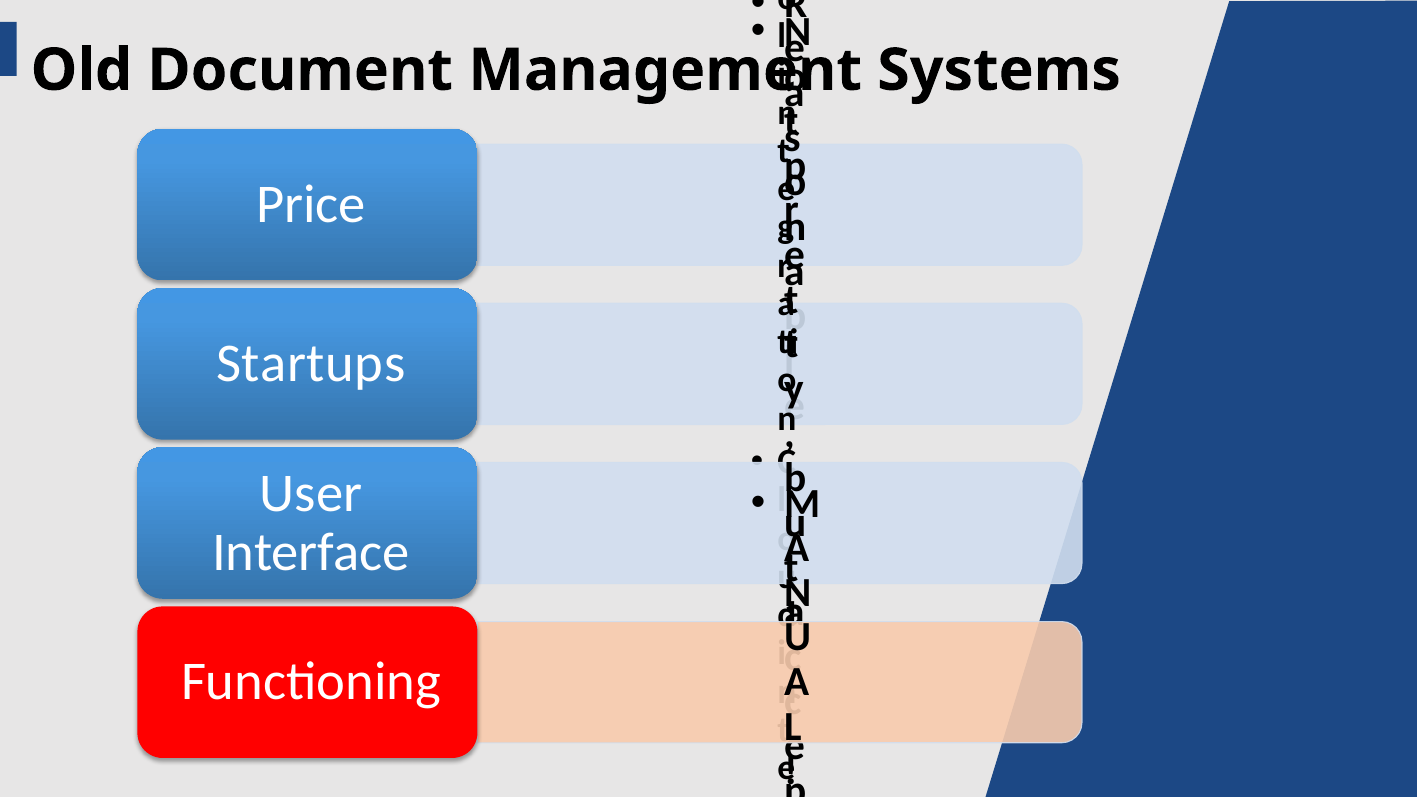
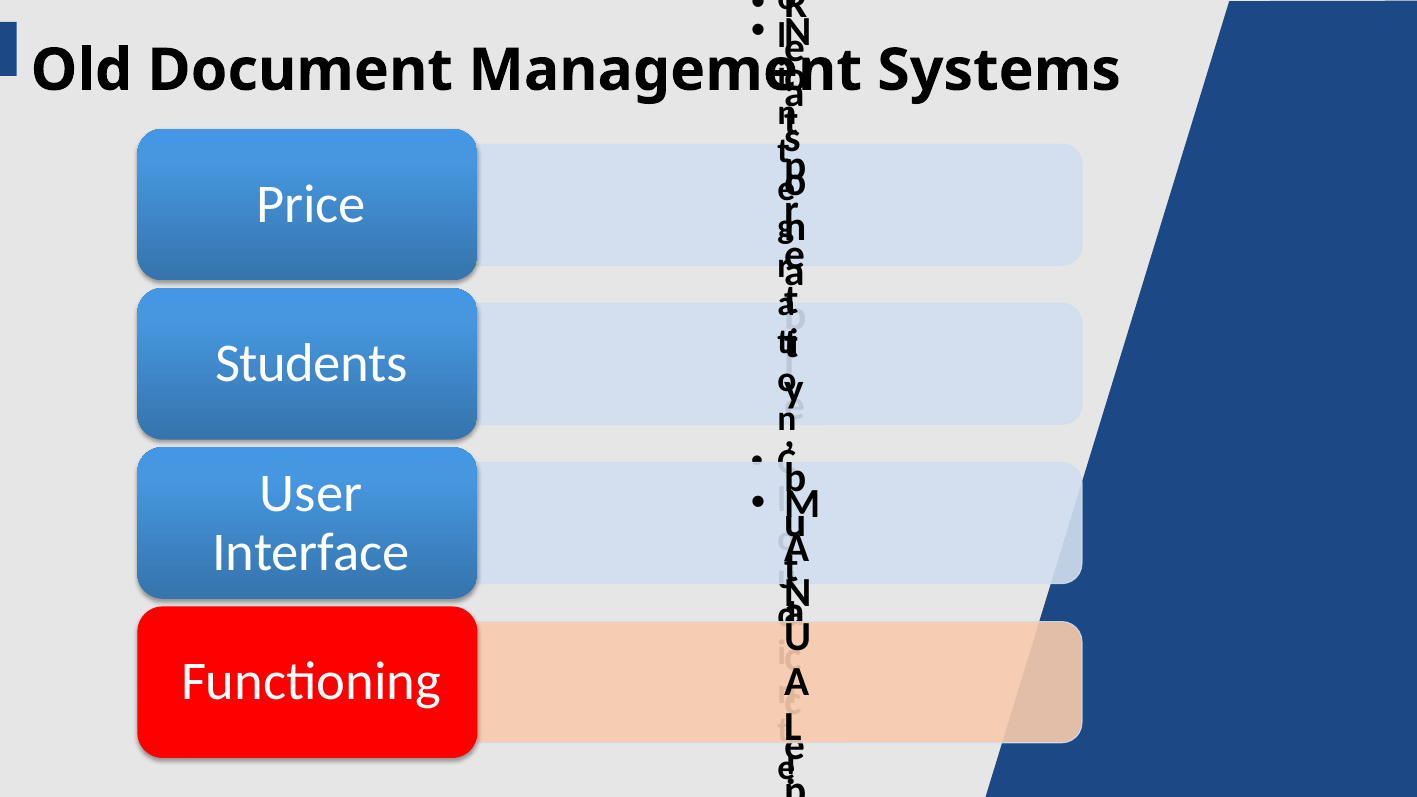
Startups: Startups -> Students (311, 364)
